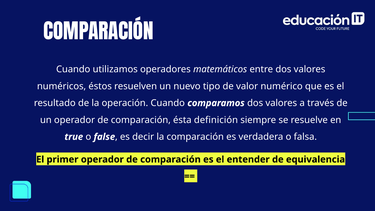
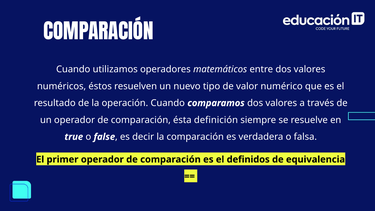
entender: entender -> definidos (248, 159)
